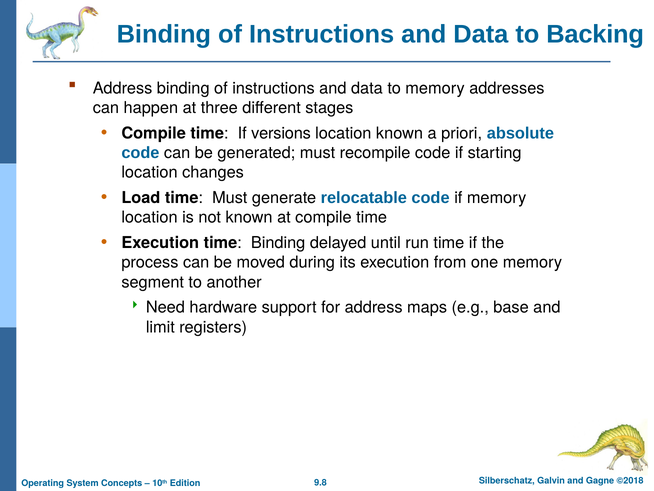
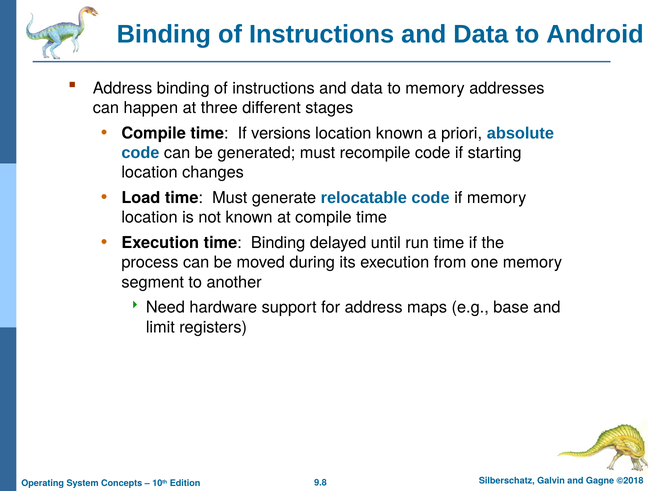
Backing: Backing -> Android (595, 34)
